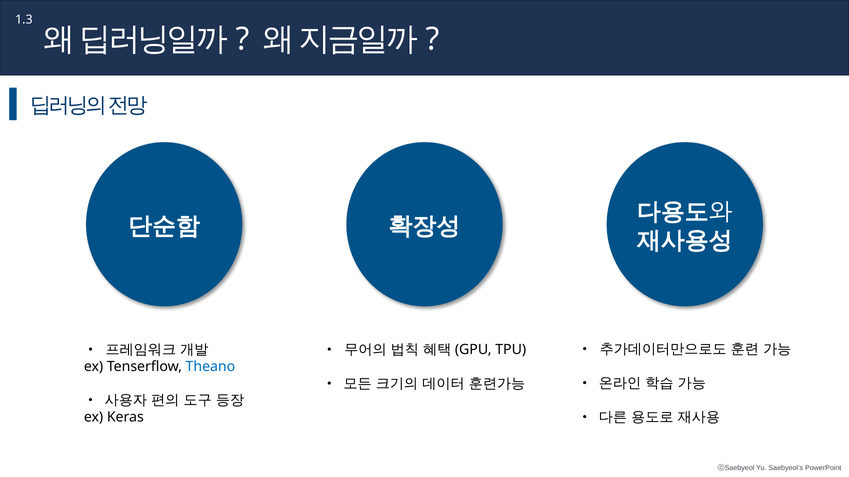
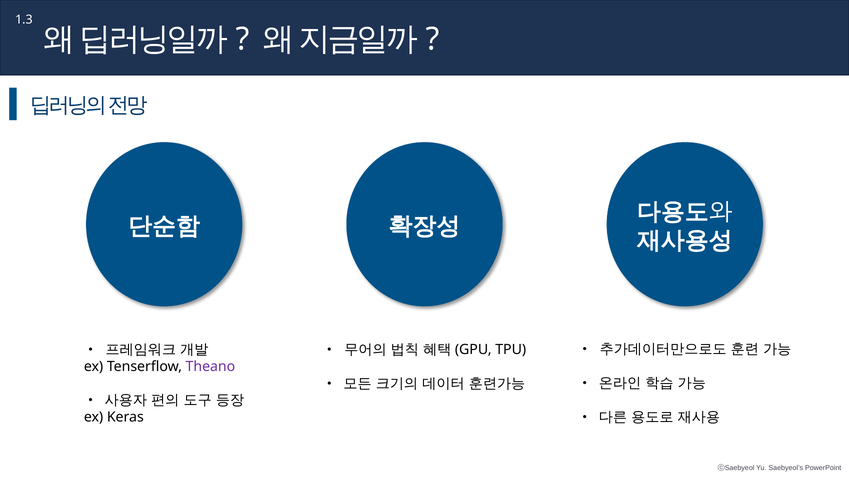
Theano colour: blue -> purple (210, 367)
